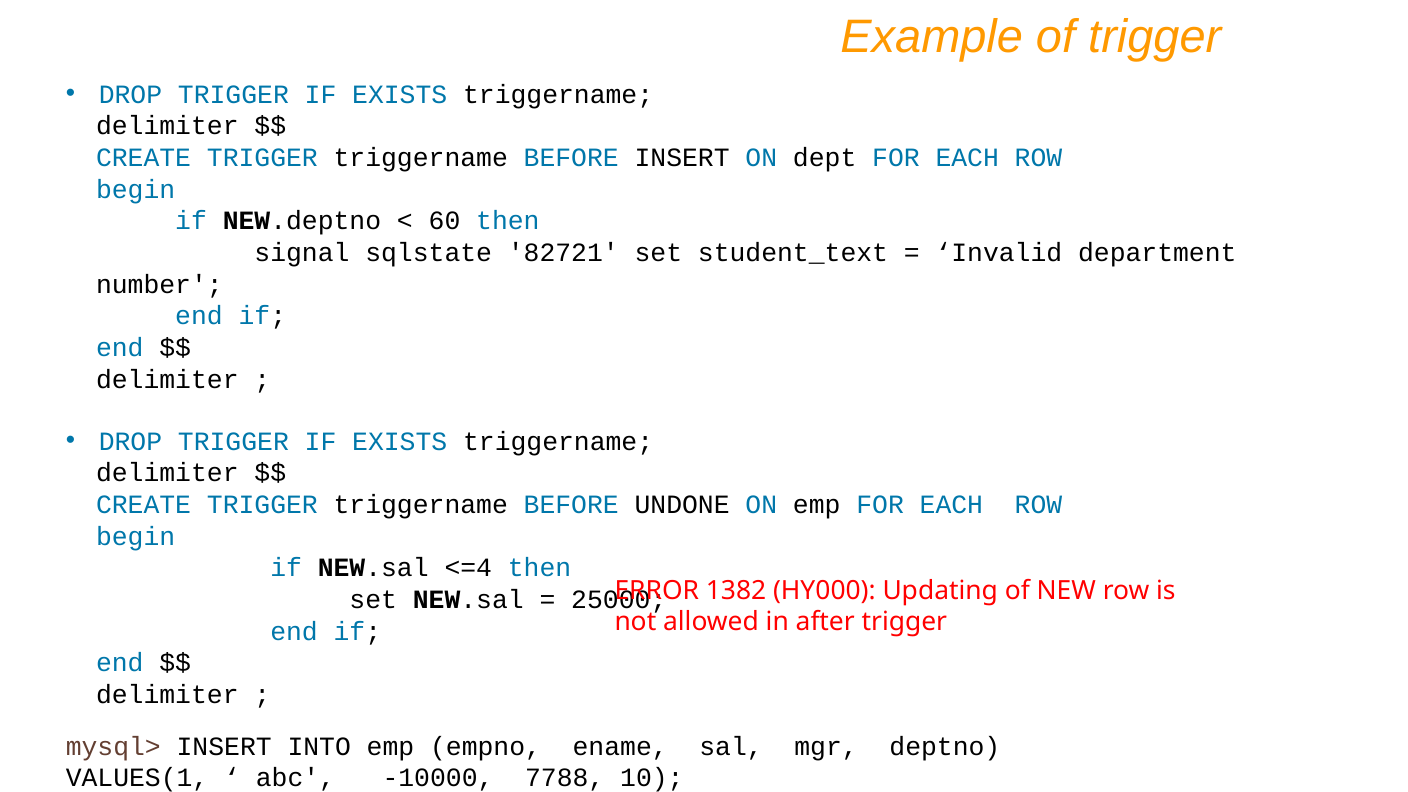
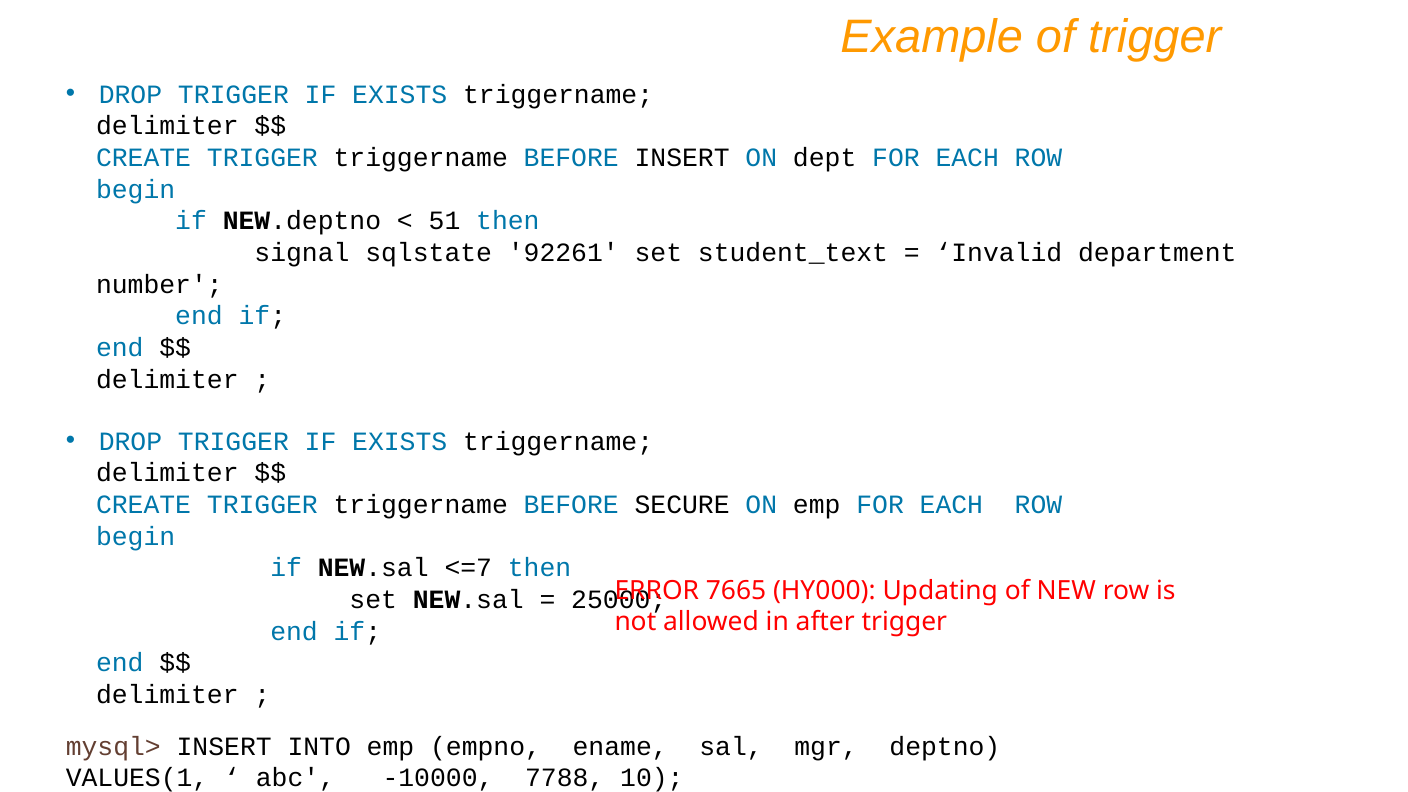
60: 60 -> 51 (445, 221)
82721: 82721 -> 92261 (563, 253)
UNDONE: UNDONE -> SECURE (682, 505)
<=4: <=4 -> <=7 (468, 568)
1382: 1382 -> 7665 (736, 591)
